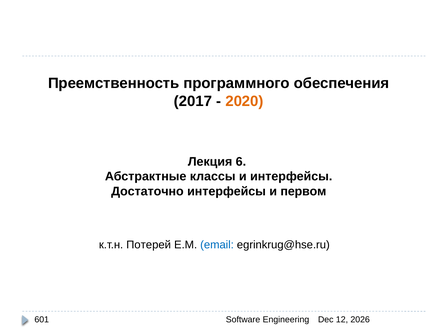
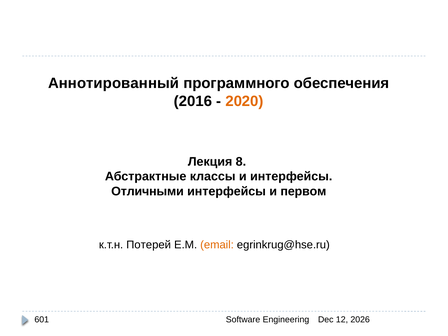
Преемственность: Преемственность -> Аннотированный (114, 83)
2017: 2017 -> 2016 (193, 101)
6: 6 -> 8 (241, 162)
Достаточно: Достаточно -> Отличными (148, 191)
email colour: blue -> orange (217, 245)
